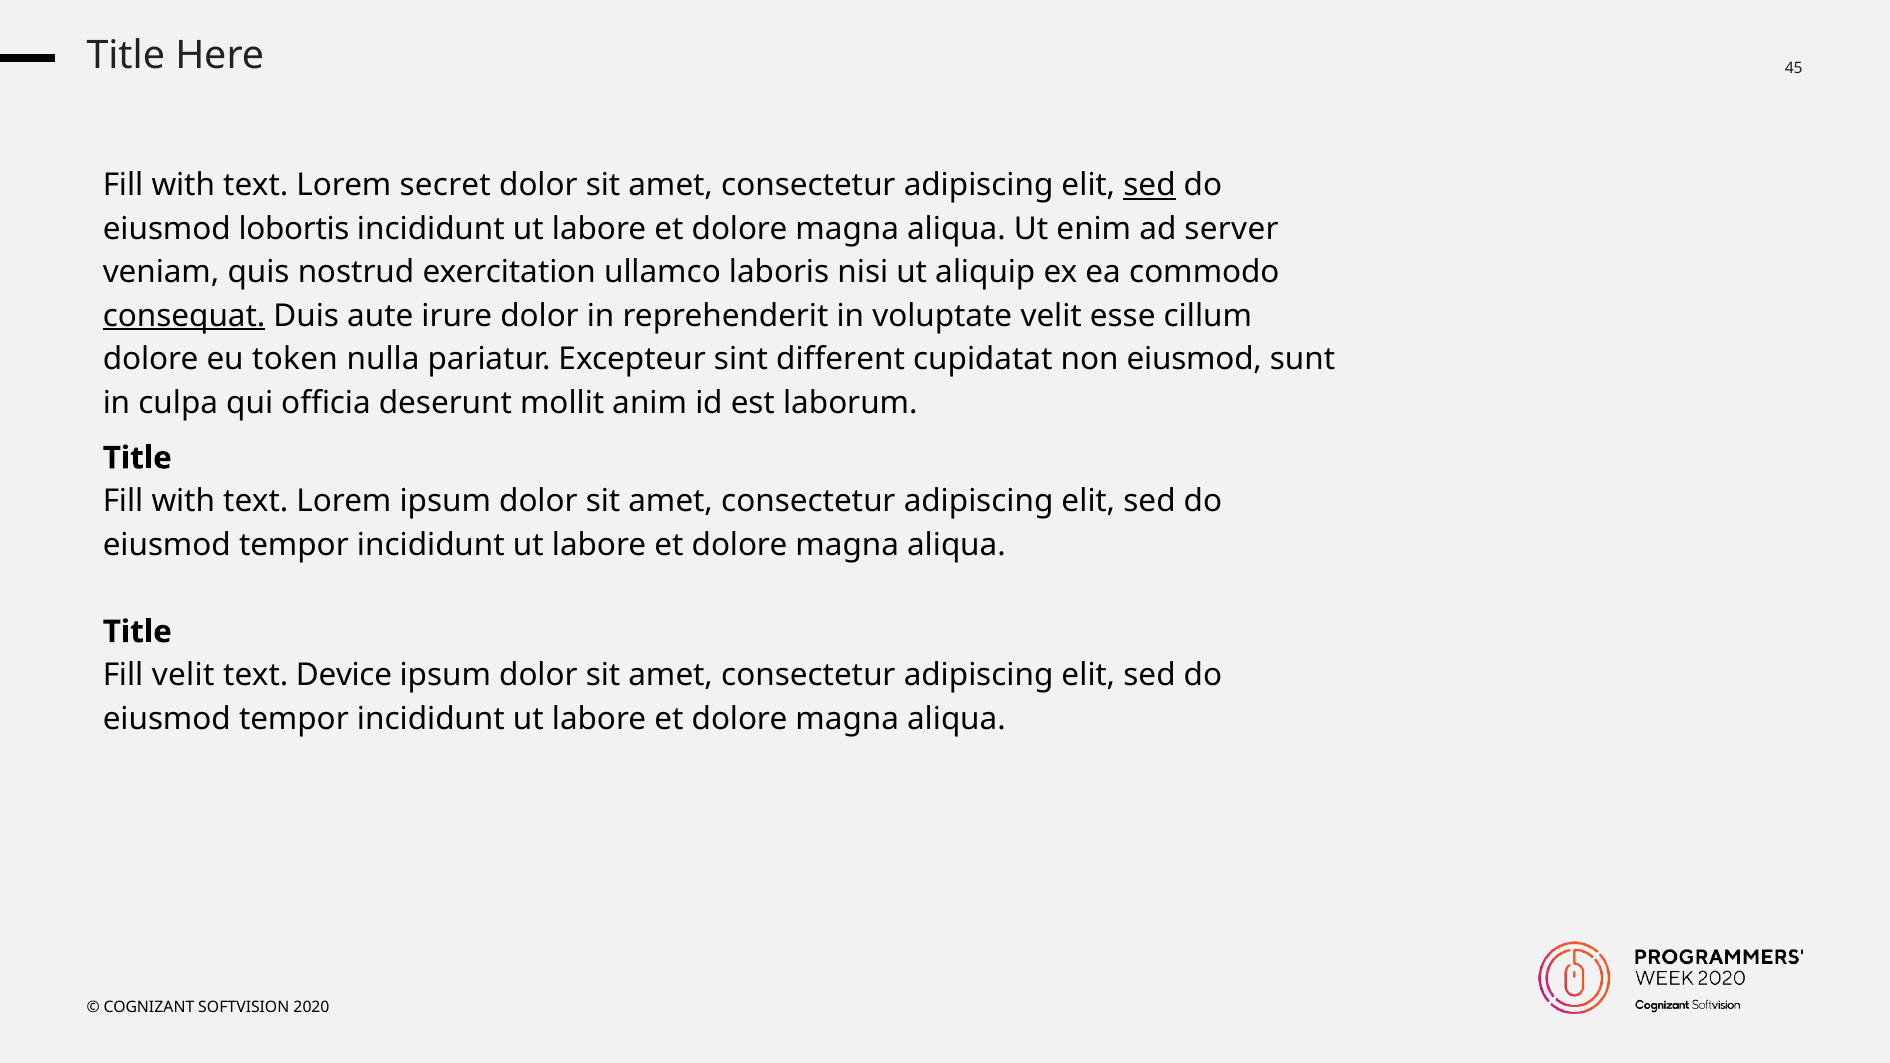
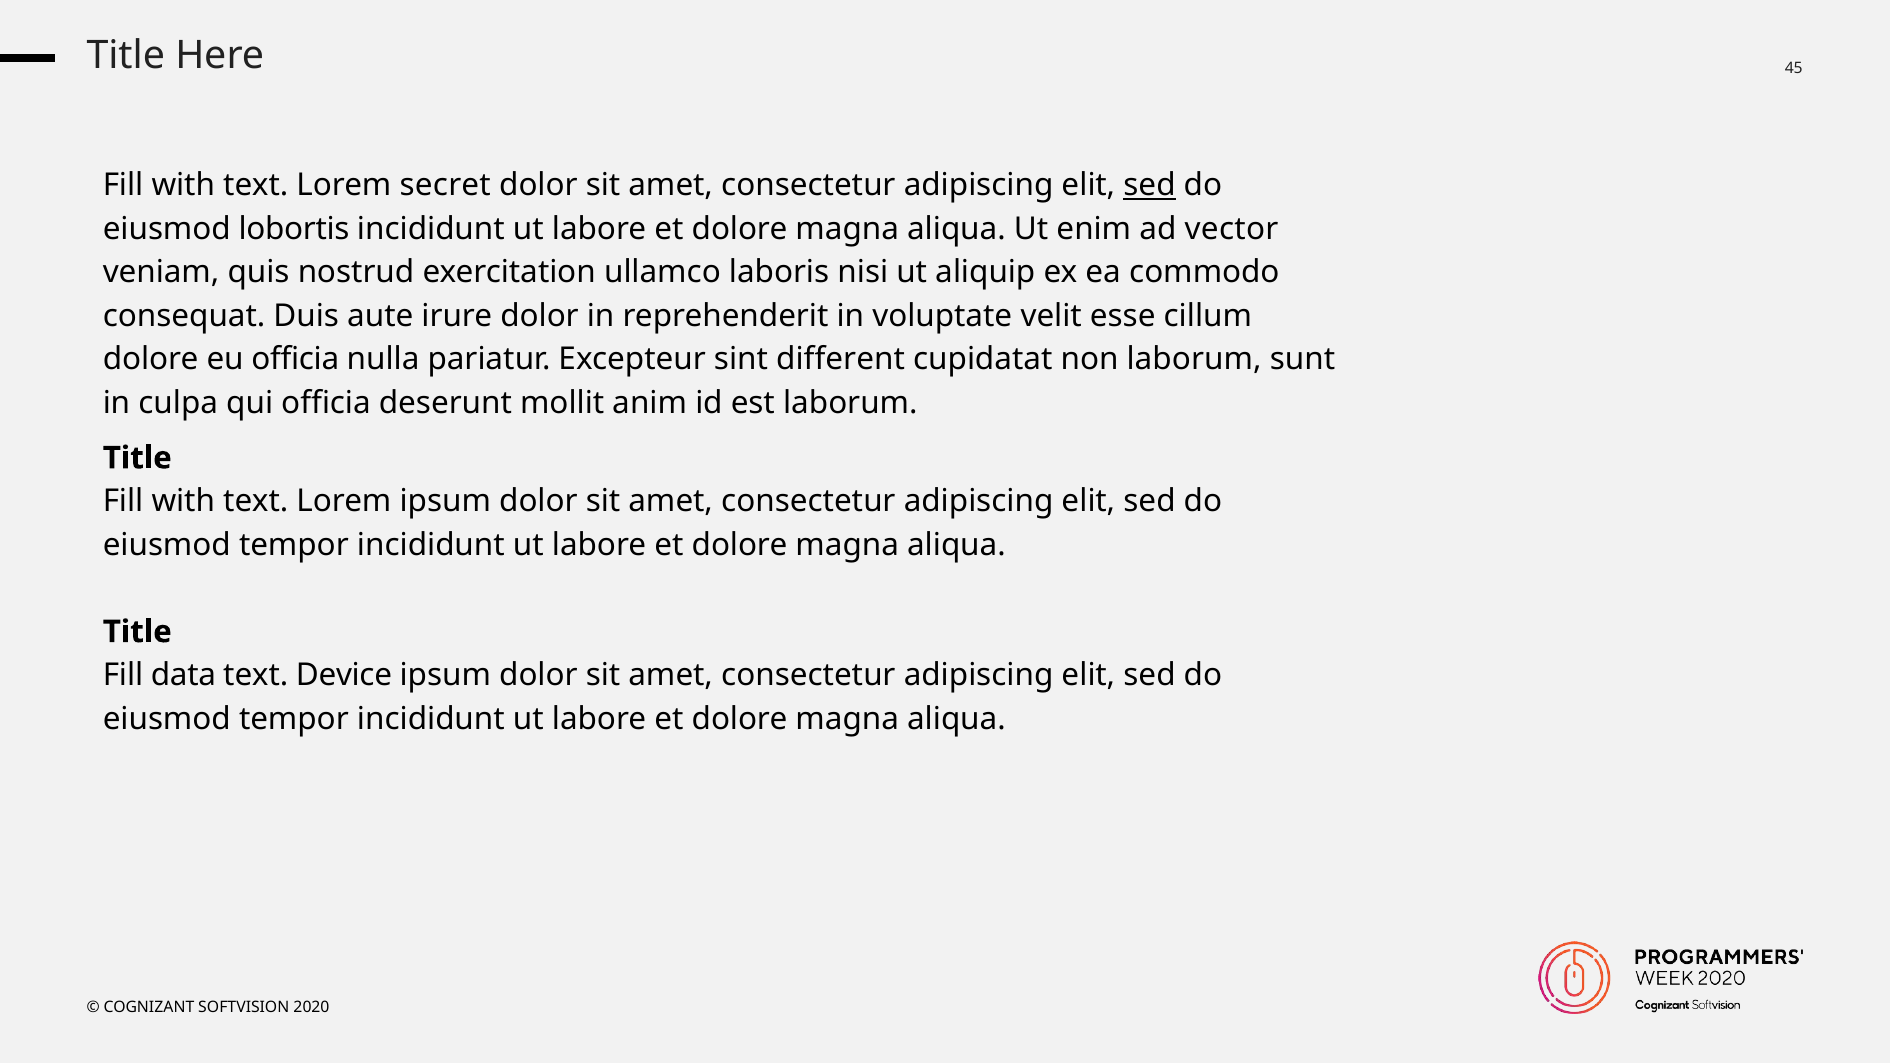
server: server -> vector (1232, 229)
consequat underline: present -> none (184, 316)
eu token: token -> officia (295, 359)
non eiusmod: eiusmod -> laborum (1194, 359)
Fill velit: velit -> data (183, 675)
